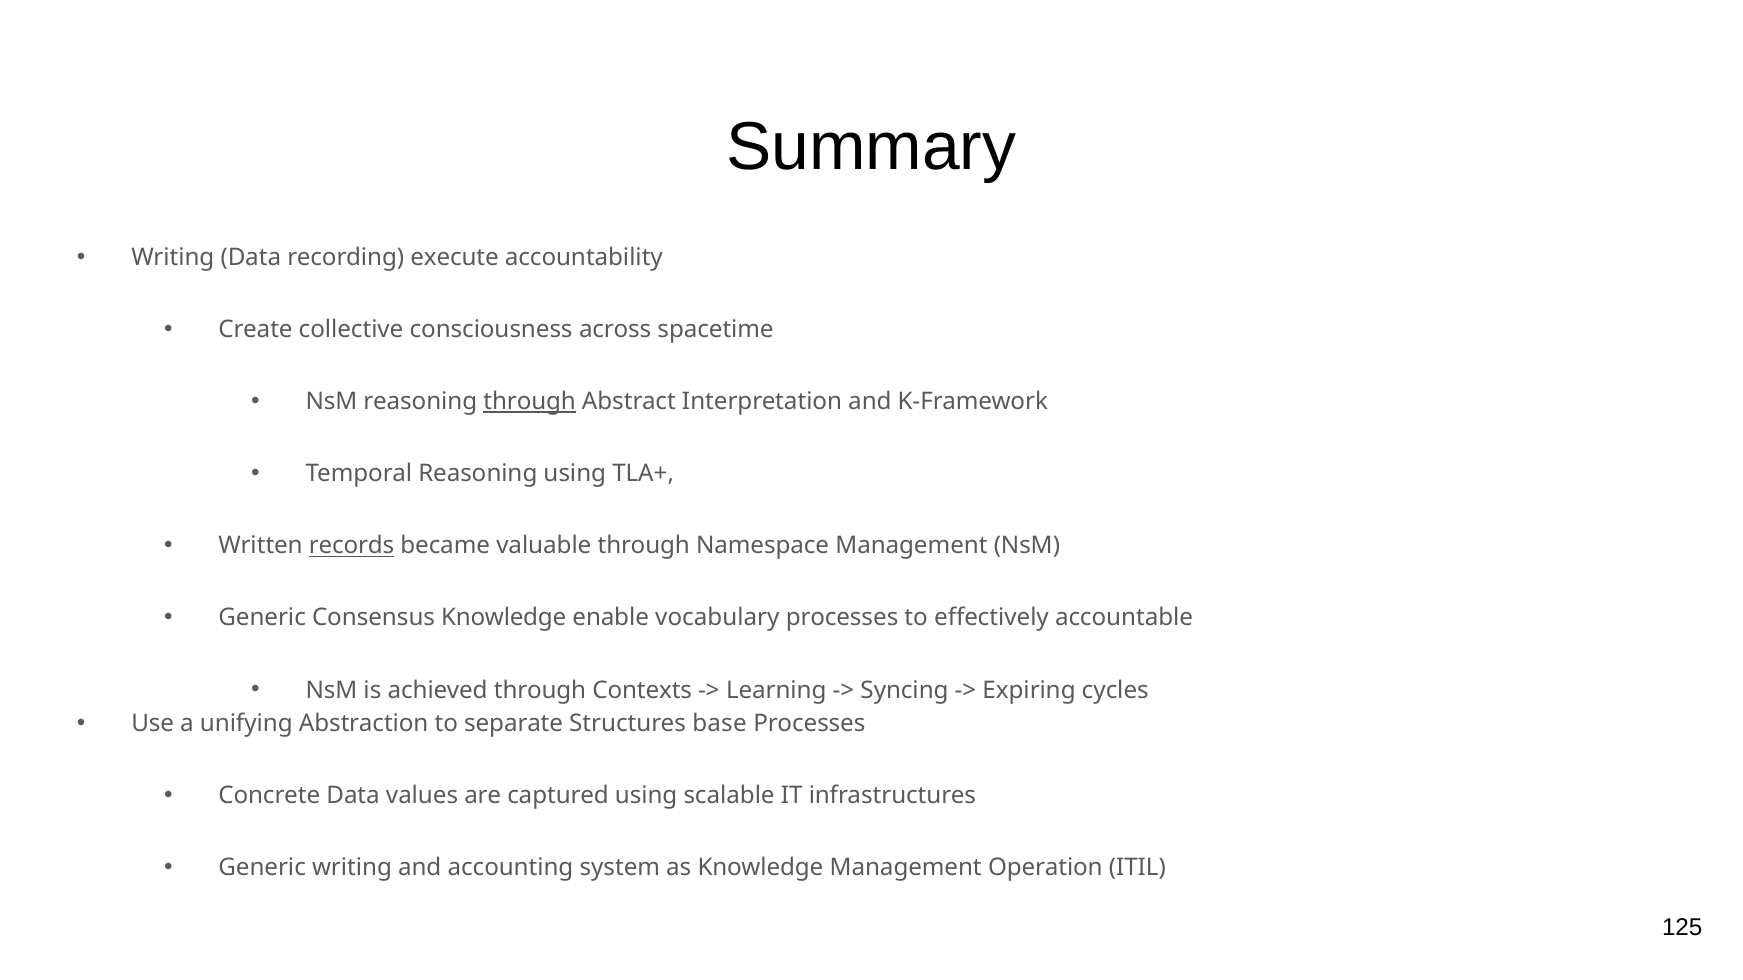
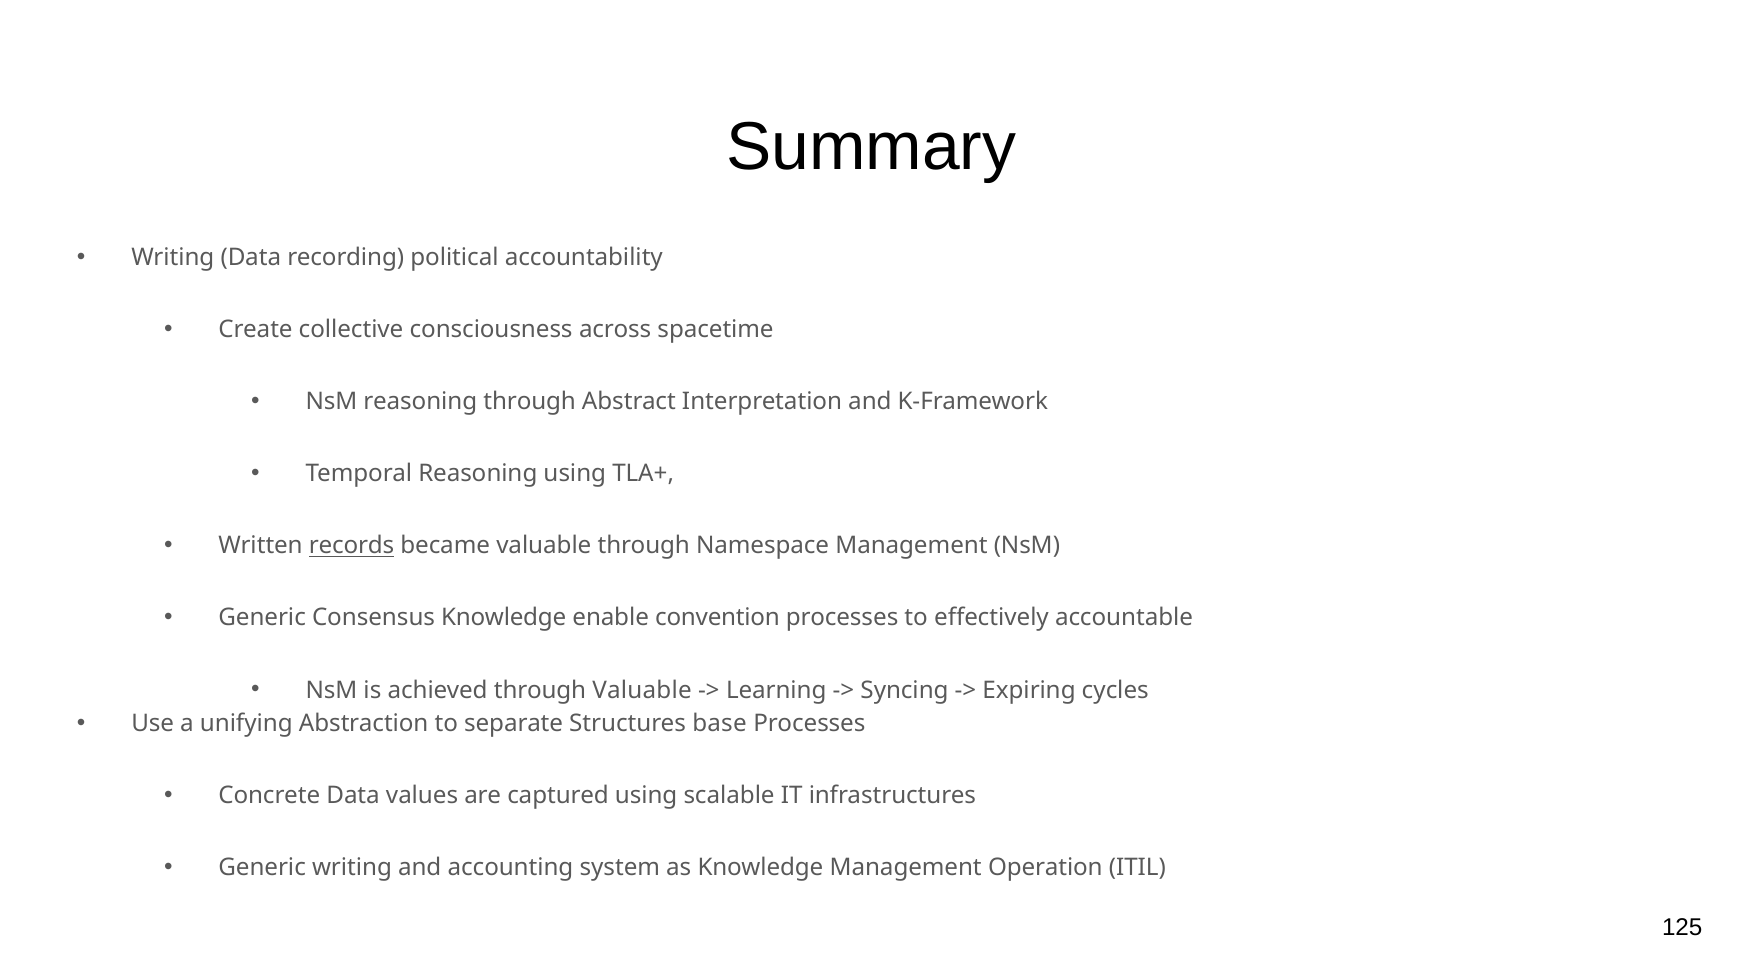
execute: execute -> political (454, 258)
through underline: present -> none (530, 402)
vocabulary: vocabulary -> convention (718, 618)
through Contexts: Contexts -> Valuable (642, 690)
